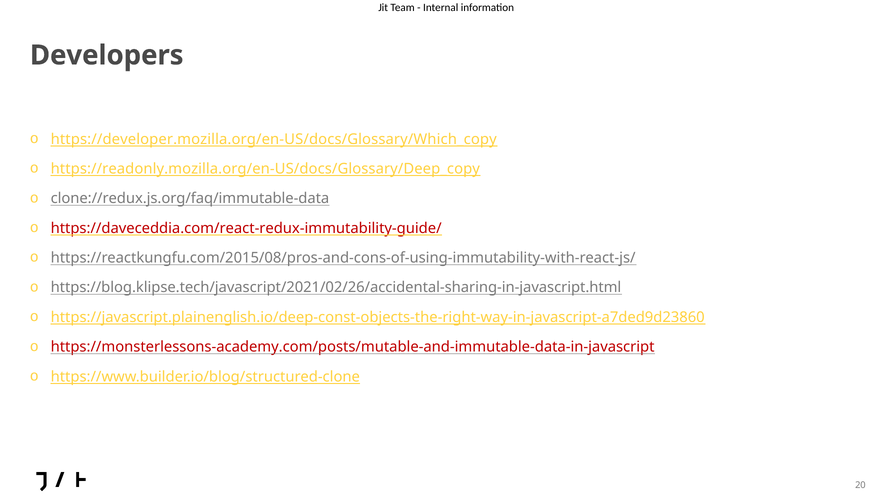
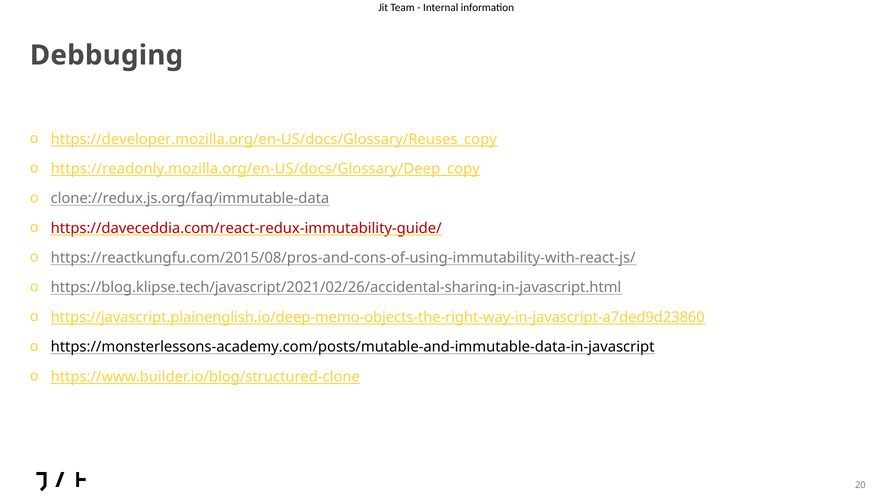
Developers: Developers -> Debbuging (106, 55)
https://developer.mozilla.org/en-US/docs/Glossary/Which_copy: https://developer.mozilla.org/en-US/docs/Glossary/Which_copy -> https://developer.mozilla.org/en-US/docs/Glossary/Reuses_copy (274, 139)
https://javascript.plainenglish.io/deep-const-objects-the-right-way-in-javascript-a7ded9d23860: https://javascript.plainenglish.io/deep-const-objects-the-right-way-in-javascript-a7ded9d23860 -> https://javascript.plainenglish.io/deep-memo-objects-the-right-way-in-javascript-a7ded9d23860 (378, 317)
https://monsterlessons-academy.com/posts/mutable-and-immutable-data-in-javascript colour: red -> black (353, 347)
